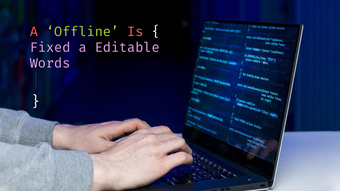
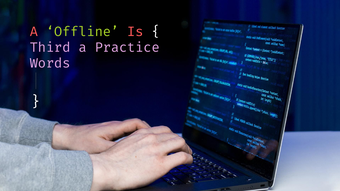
Fixed: Fixed -> Third (50, 48)
Editable: Editable -> Practice (127, 48)
